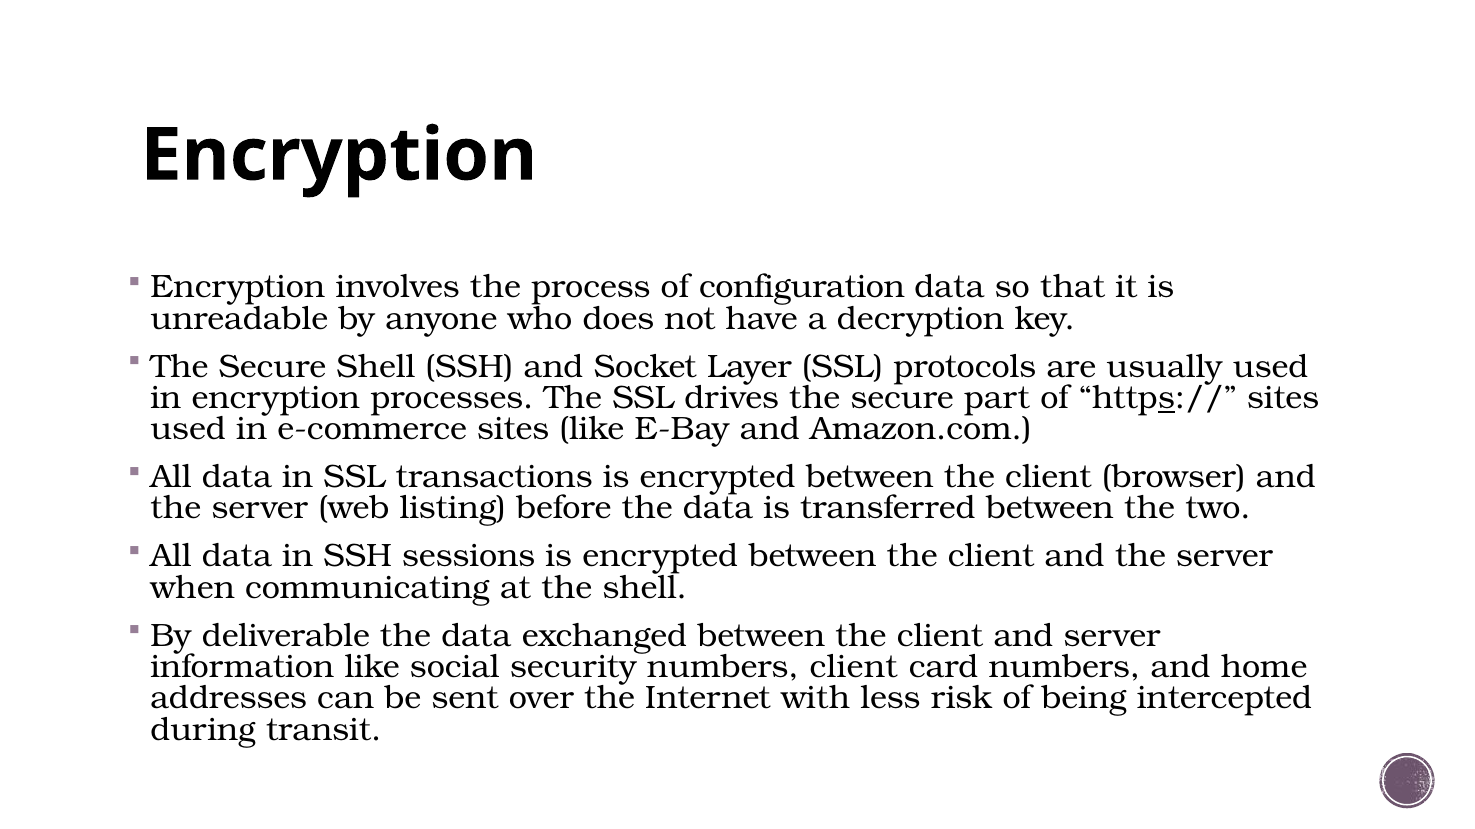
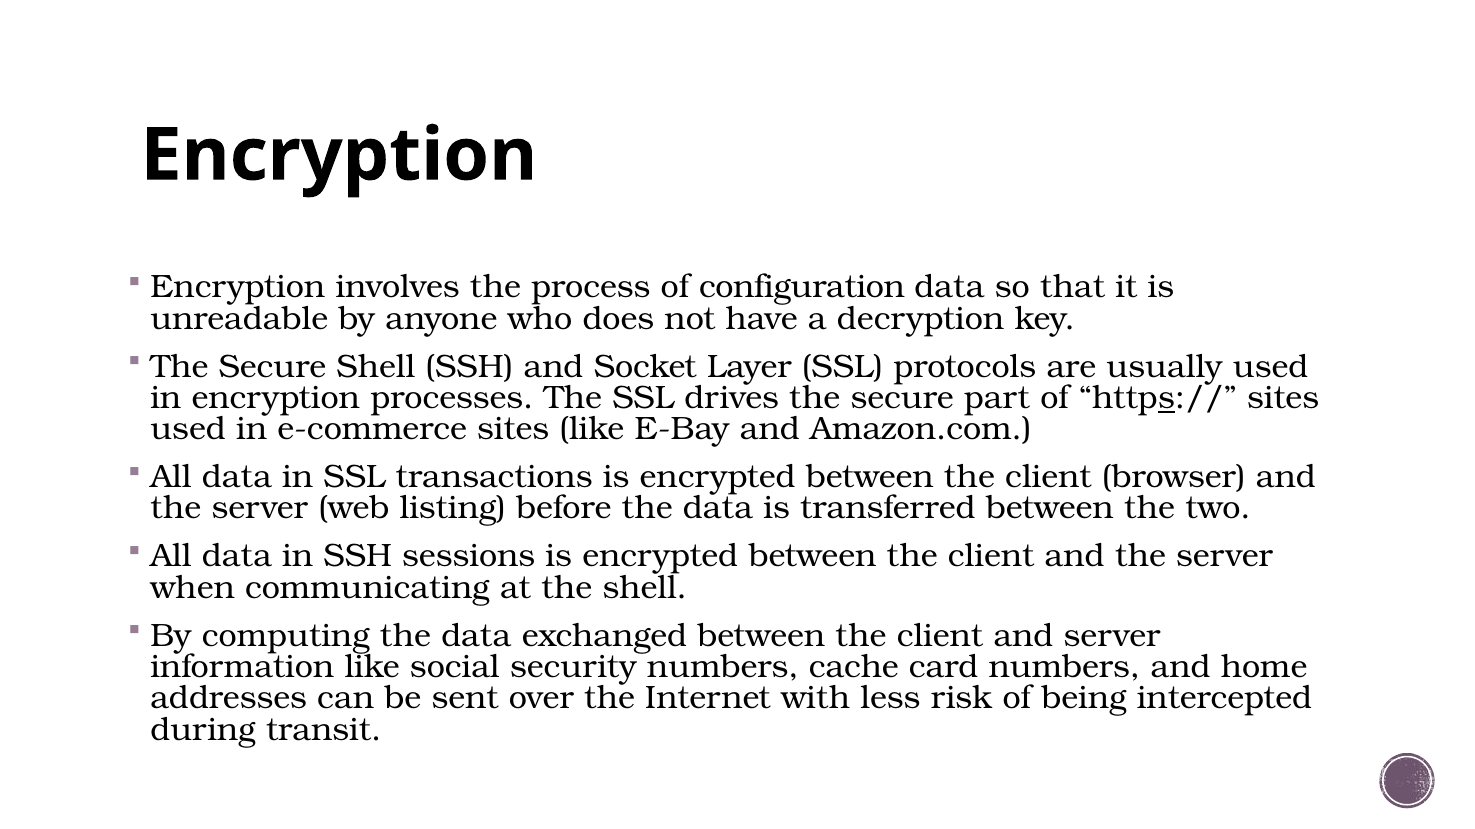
deliverable: deliverable -> computing (286, 636)
numbers client: client -> cache (854, 667)
